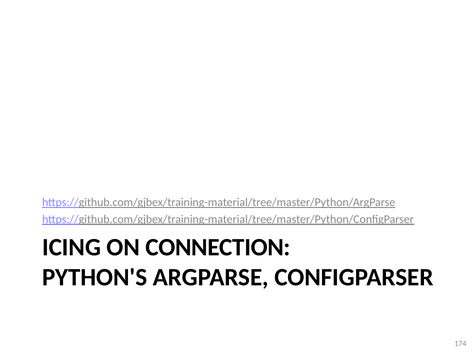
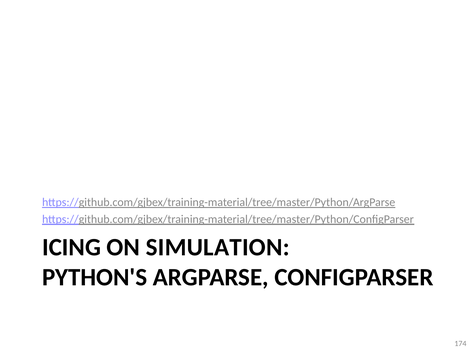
CONNECTION: CONNECTION -> SIMULATION (218, 247)
